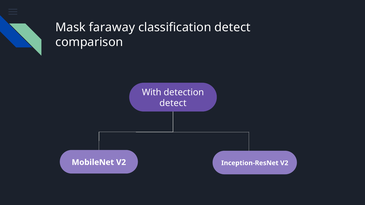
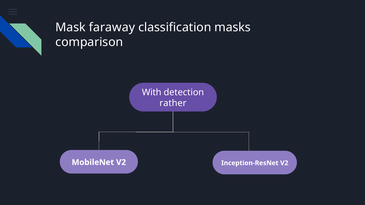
classification detect: detect -> masks (233, 28)
detect: detect -> rather (173, 103)
